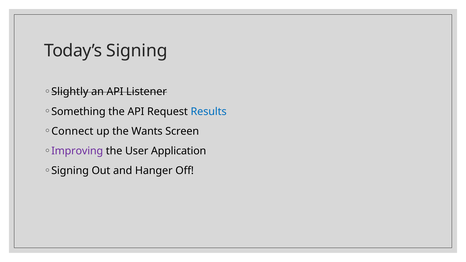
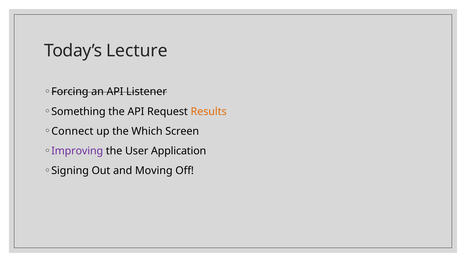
Today’s Signing: Signing -> Lecture (137, 51)
Slightly: Slightly -> Forcing (70, 92)
Results colour: blue -> orange (209, 112)
Wants: Wants -> Which (147, 131)
Hanger: Hanger -> Moving (154, 171)
